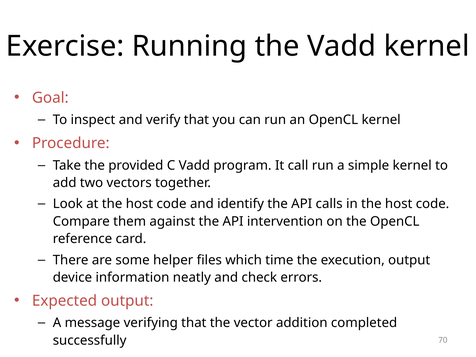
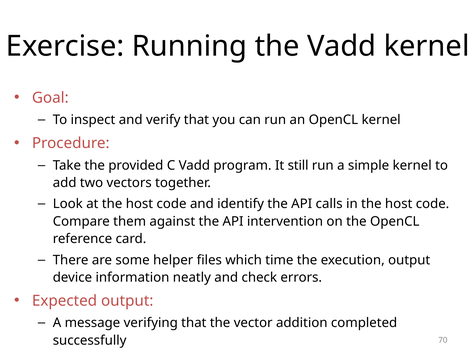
call: call -> still (298, 165)
